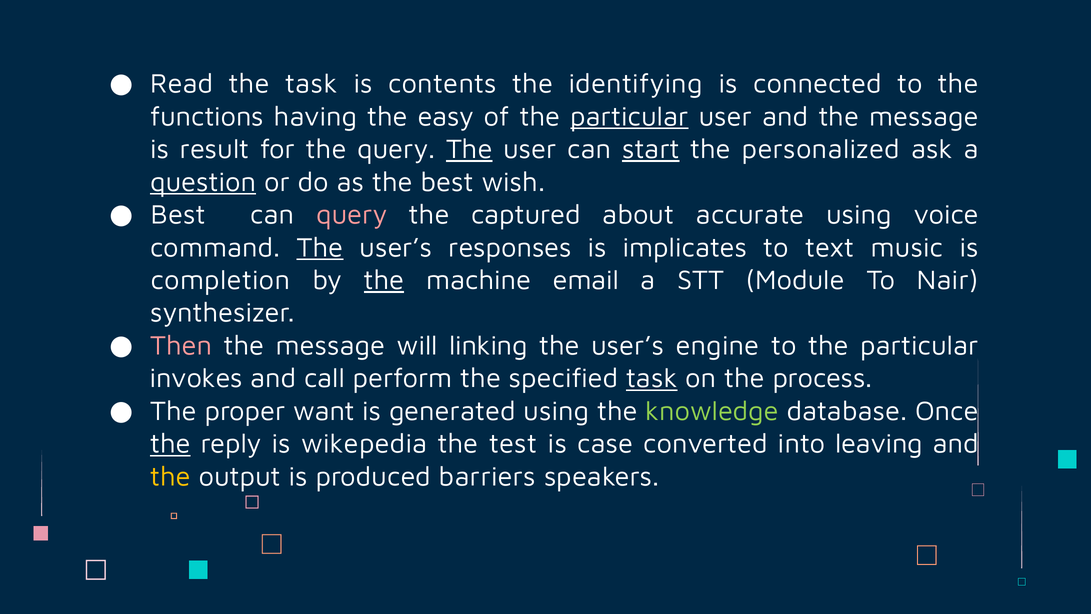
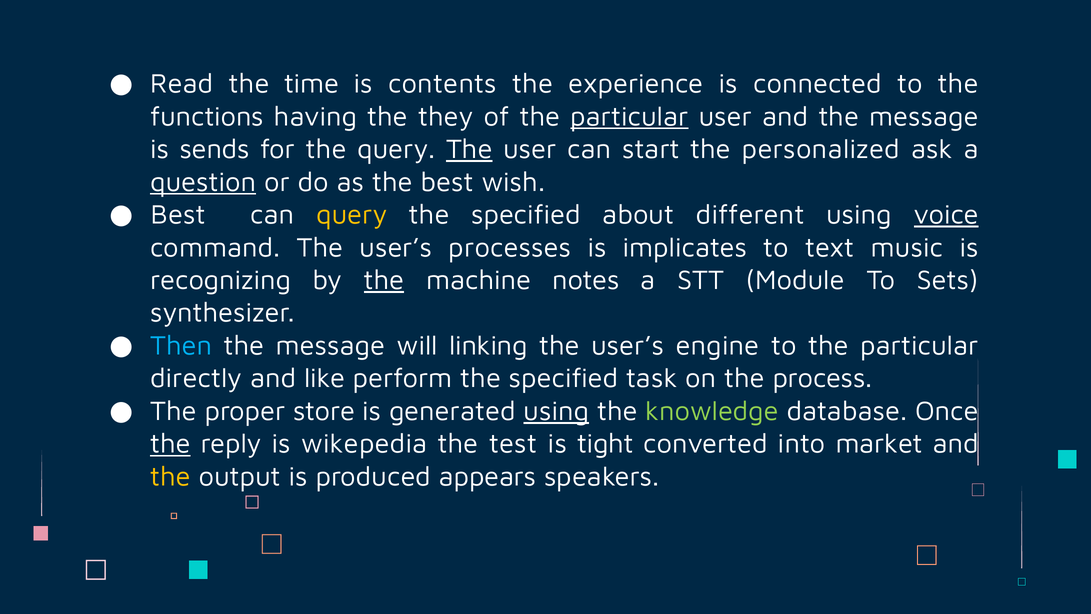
the task: task -> time (312, 84)
identifying: identifying -> experience (636, 84)
easy: easy -> they (446, 116)
result: result -> sends (215, 149)
start underline: present -> none (651, 149)
query colour: pink -> yellow (352, 215)
captured: captured -> specified (526, 215)
accurate: accurate -> different (750, 215)
voice underline: none -> present (946, 215)
The underline: present -> none (320, 247)
responses: responses -> processes (510, 247)
completion: completion -> recognizing (221, 280)
email: email -> notes (586, 280)
Nair: Nair -> Sets (948, 280)
Then colour: pink -> light blue (181, 346)
invokes: invokes -> directly (196, 378)
call: call -> like (325, 378)
task underline: present -> none (652, 378)
want: want -> store (324, 411)
using underline: none -> present (556, 411)
case: case -> tight (605, 444)
leaving: leaving -> market (879, 444)
barriers: barriers -> appears (488, 476)
